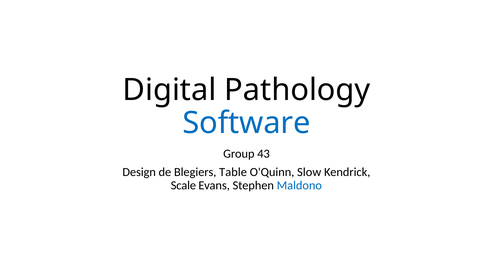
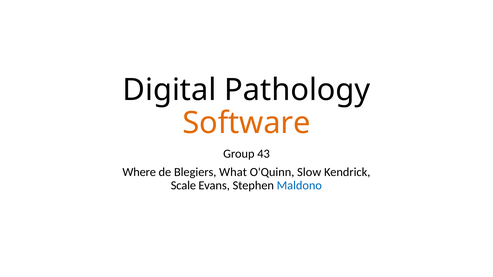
Software colour: blue -> orange (247, 123)
Design: Design -> Where (139, 172)
Table: Table -> What (233, 172)
